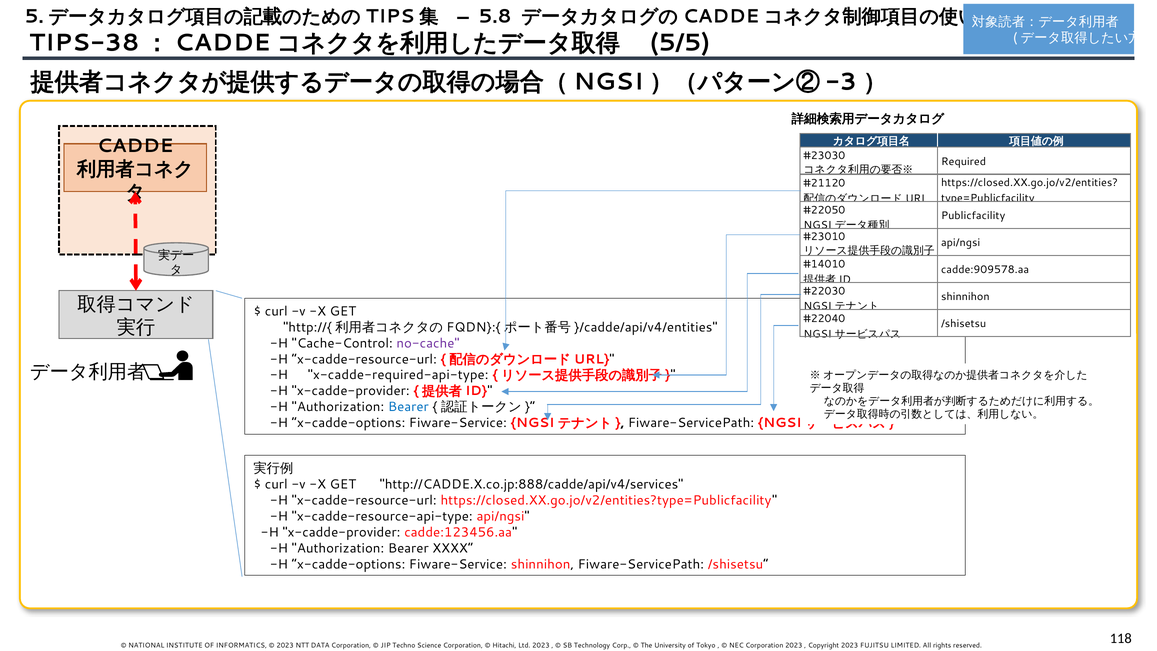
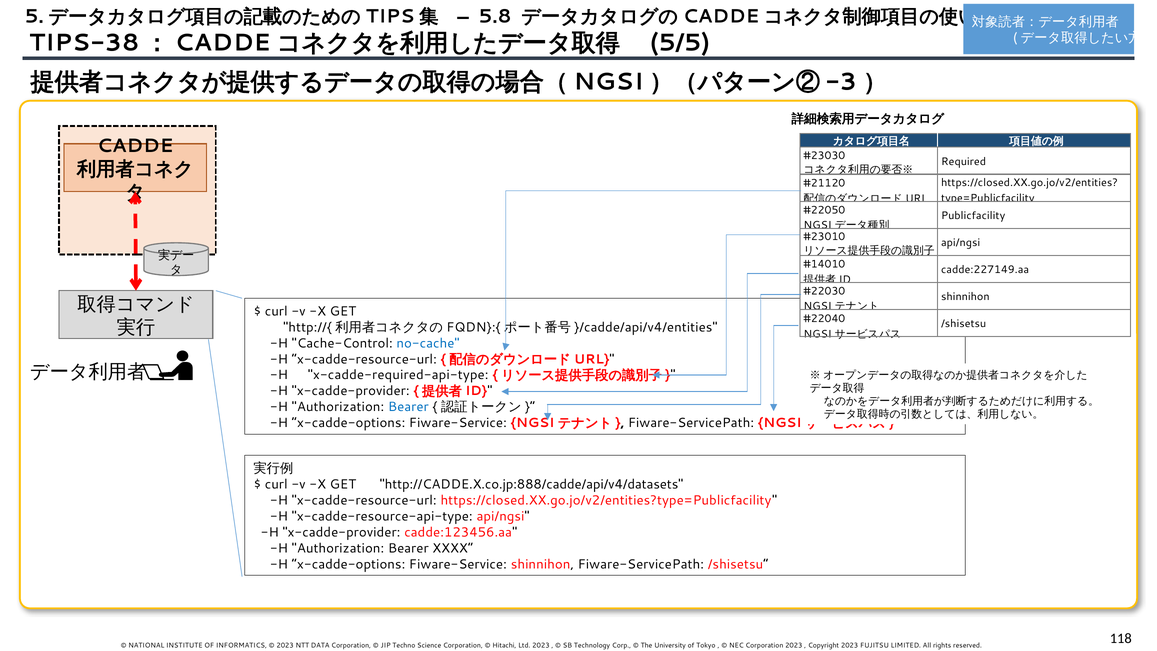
cadde:909578.aa: cadde:909578.aa -> cadde:227149.aa (985, 270)
no-cache colour: purple -> blue (428, 343)
http://CADDE.X.co.jp:888/cadde/api/v4/services: http://CADDE.X.co.jp:888/cadde/api/v4/services -> http://CADDE.X.co.jp:888/cadde/api/v4/datasets (532, 484)
